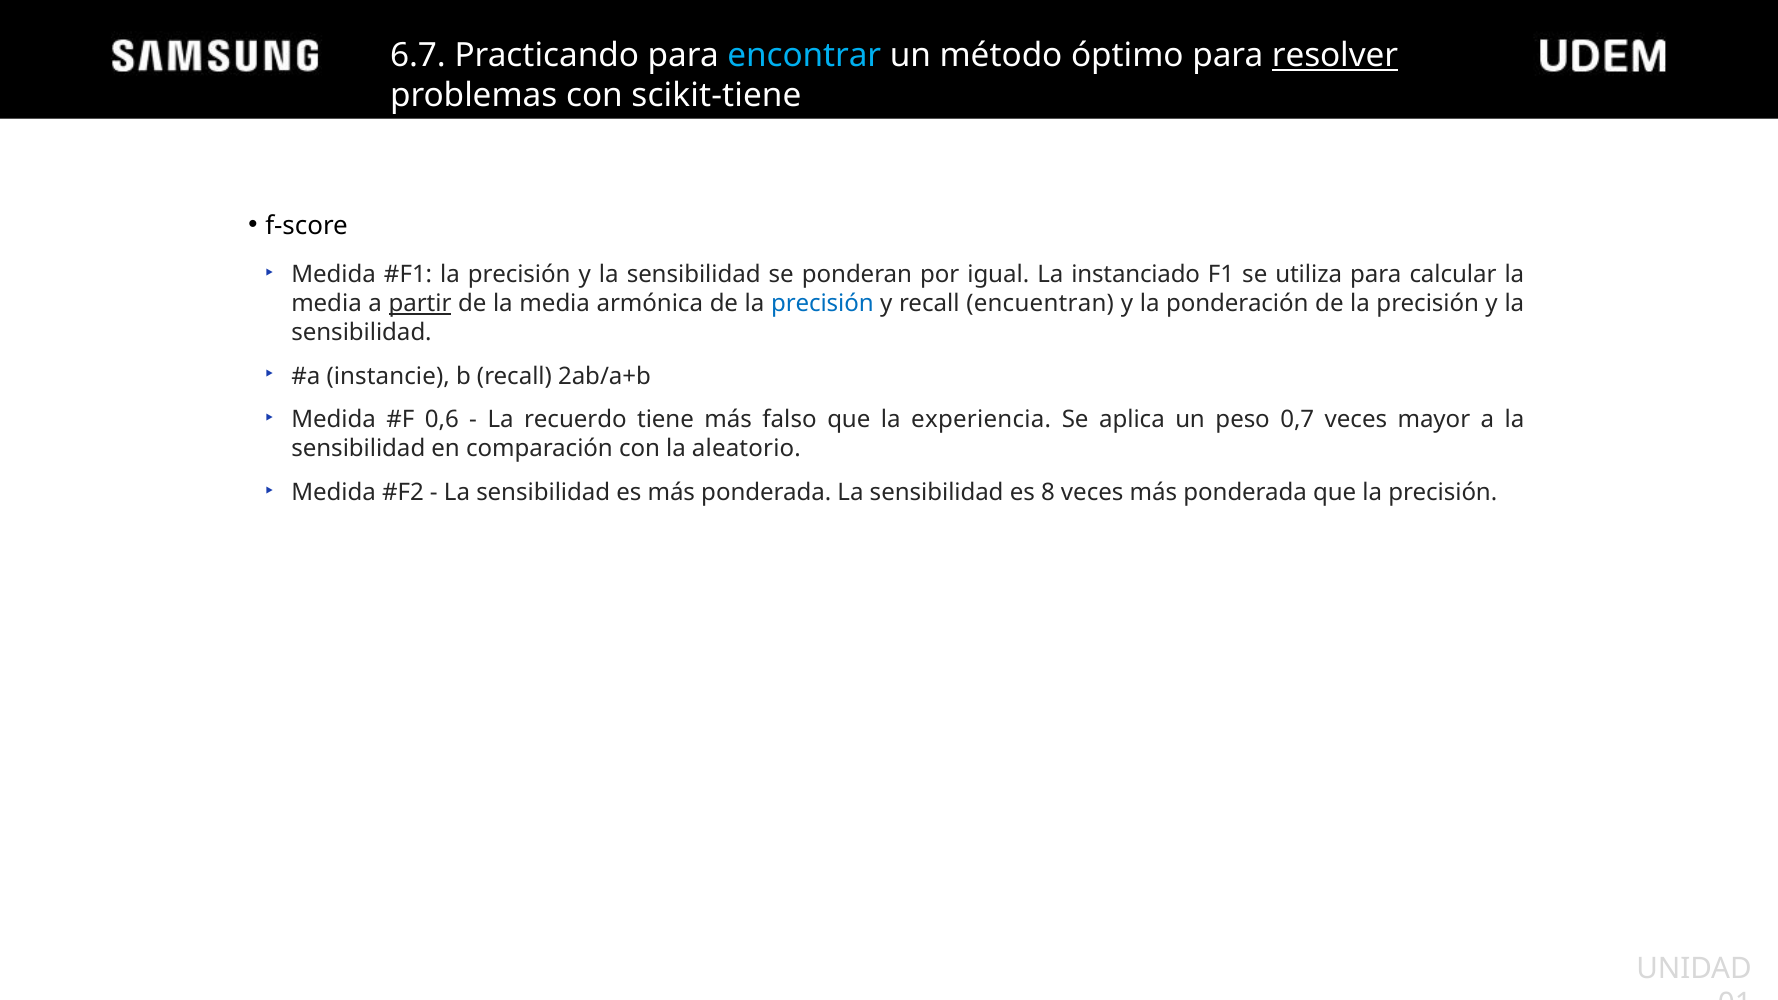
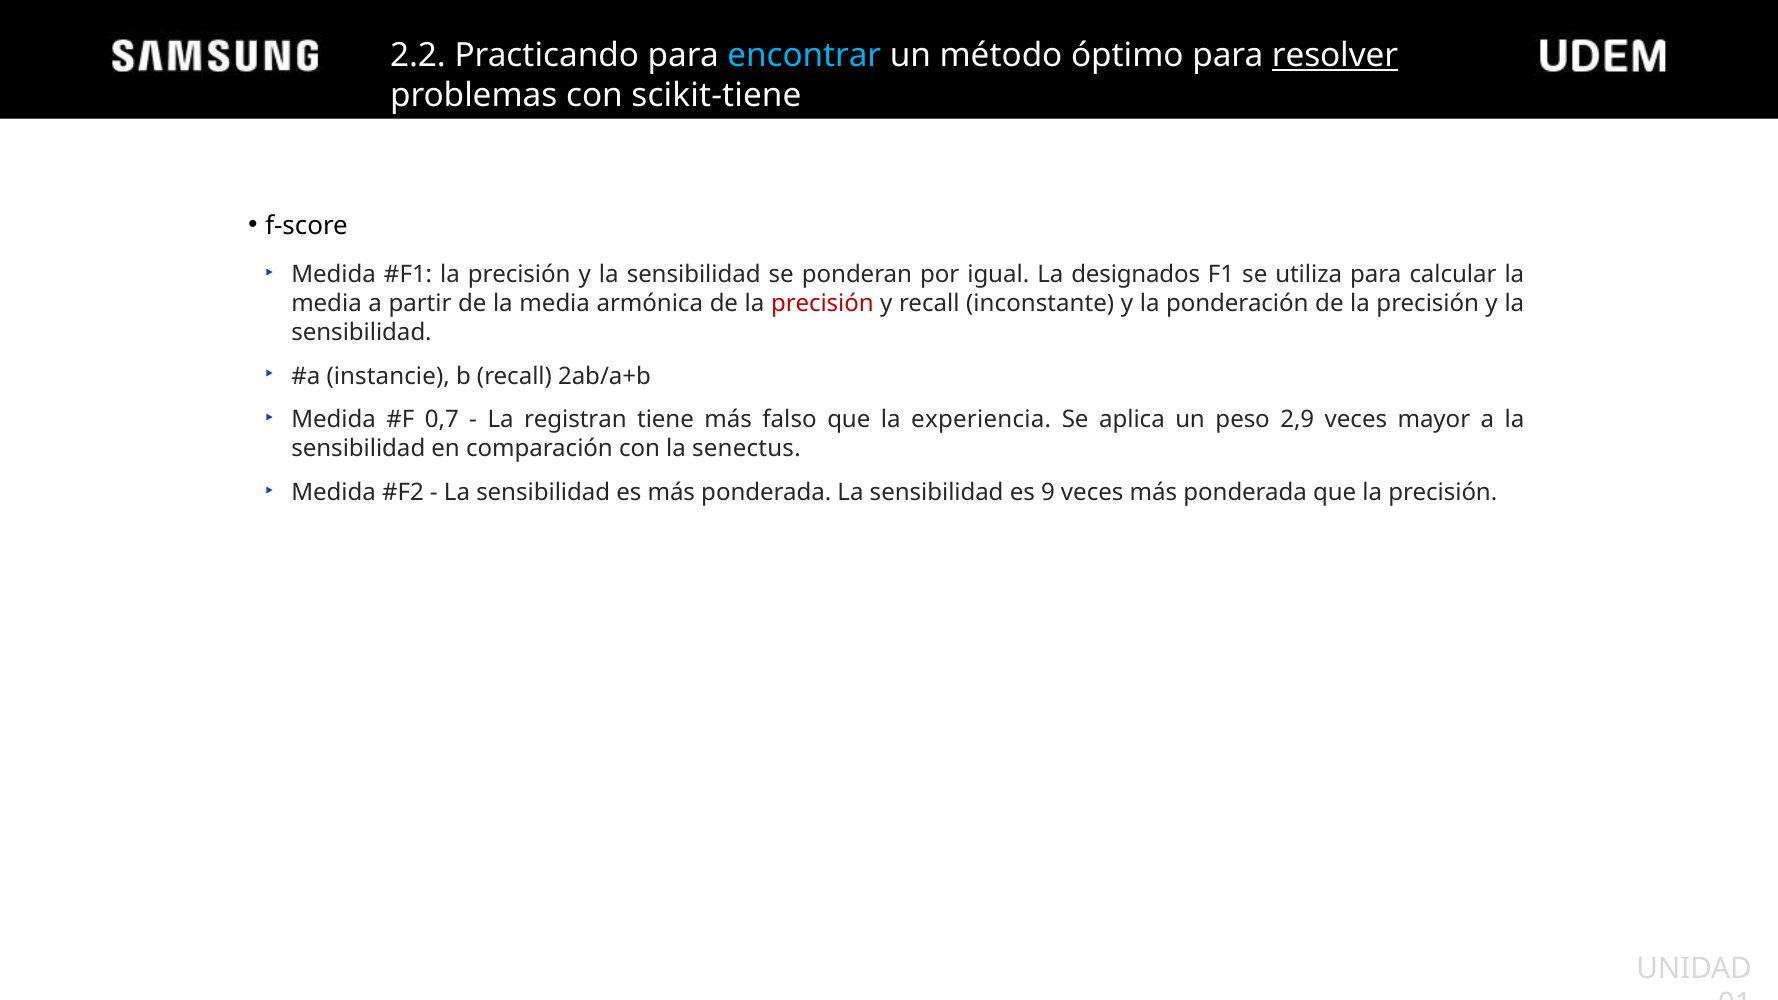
6.7: 6.7 -> 2.2 (418, 55)
instanciado: instanciado -> designados (1136, 275)
partir underline: present -> none (420, 304)
precisión colour: blue -> red (822, 304)
encuentran: encuentran -> inconstante (1040, 304)
0,6: 0,6 -> 0,7 (442, 420)
recuerdo: recuerdo -> registran (575, 420)
0,7: 0,7 -> 2,9 (1297, 420)
aleatorio: aleatorio -> senectus (746, 449)
8: 8 -> 9 (1048, 493)
